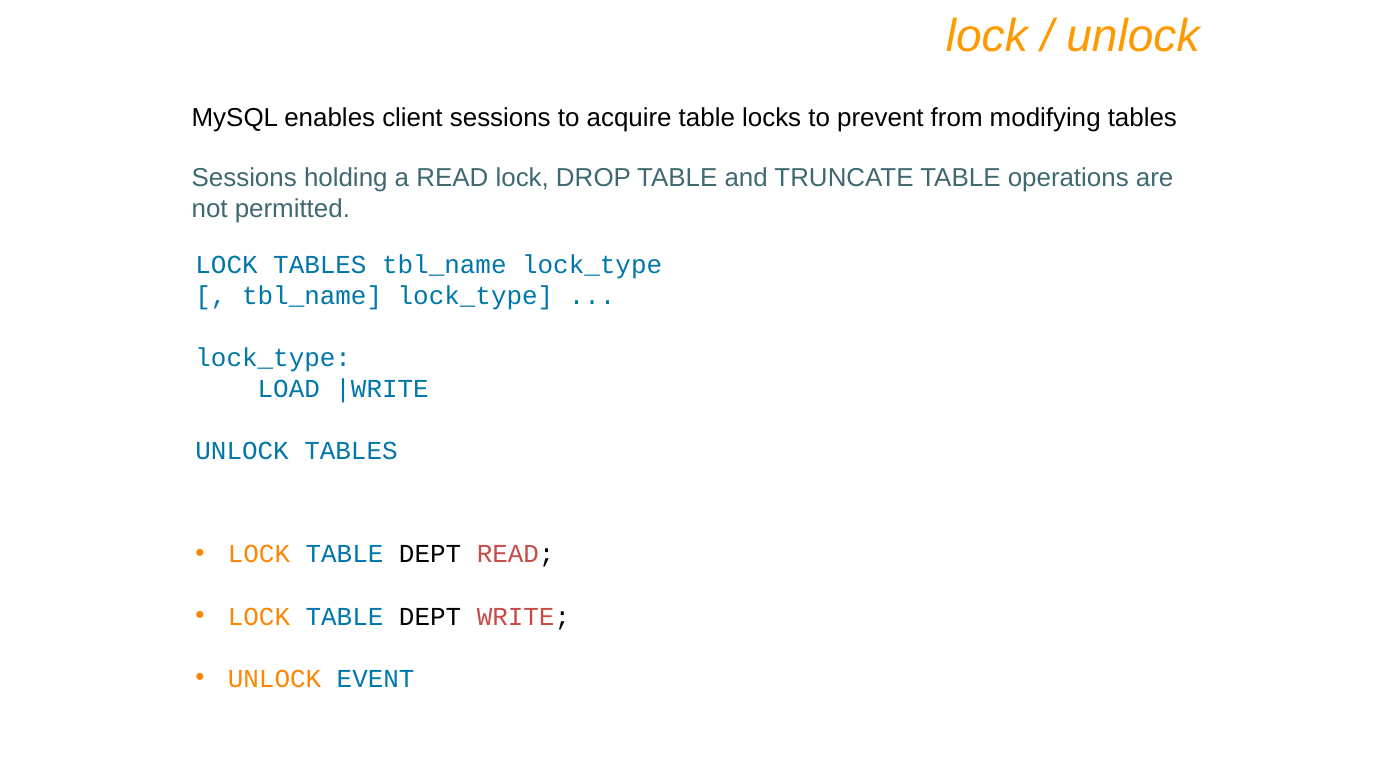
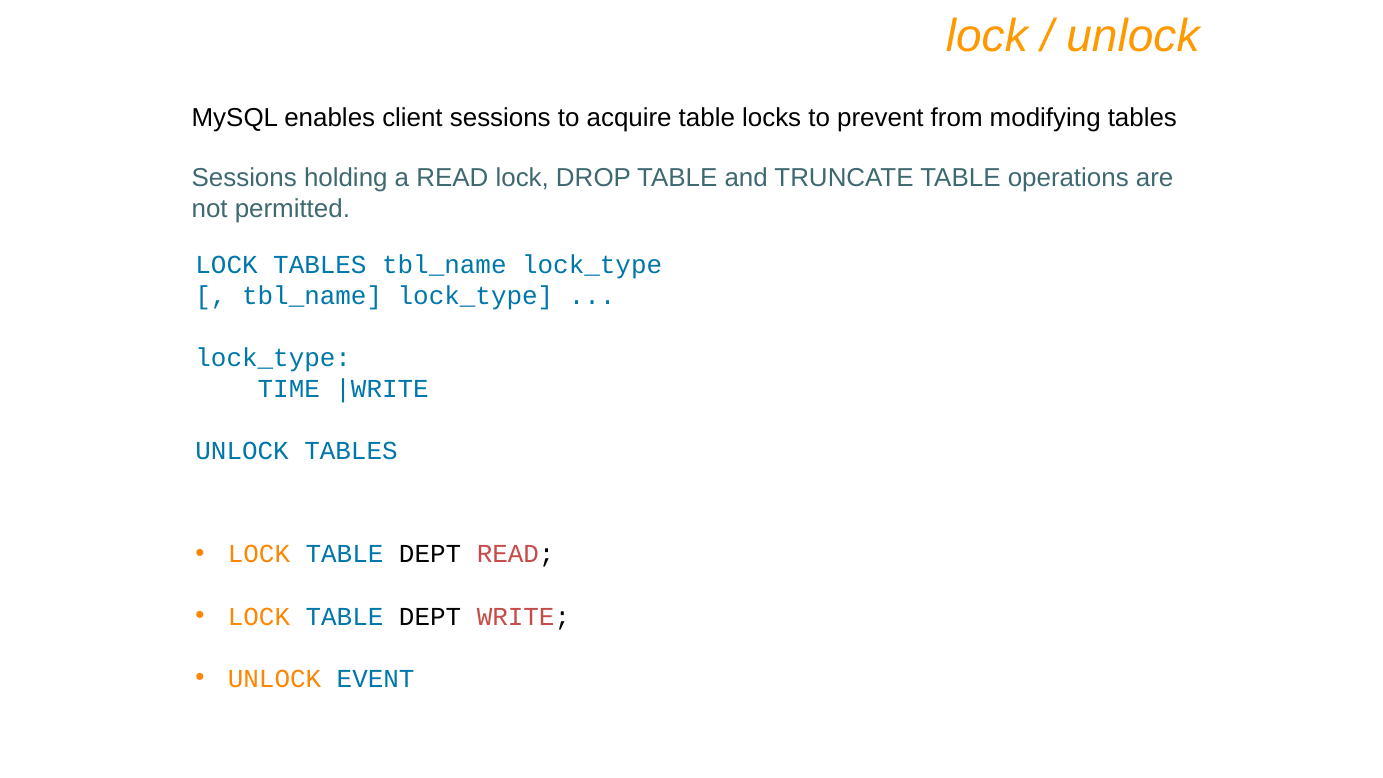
LOAD: LOAD -> TIME (289, 389)
